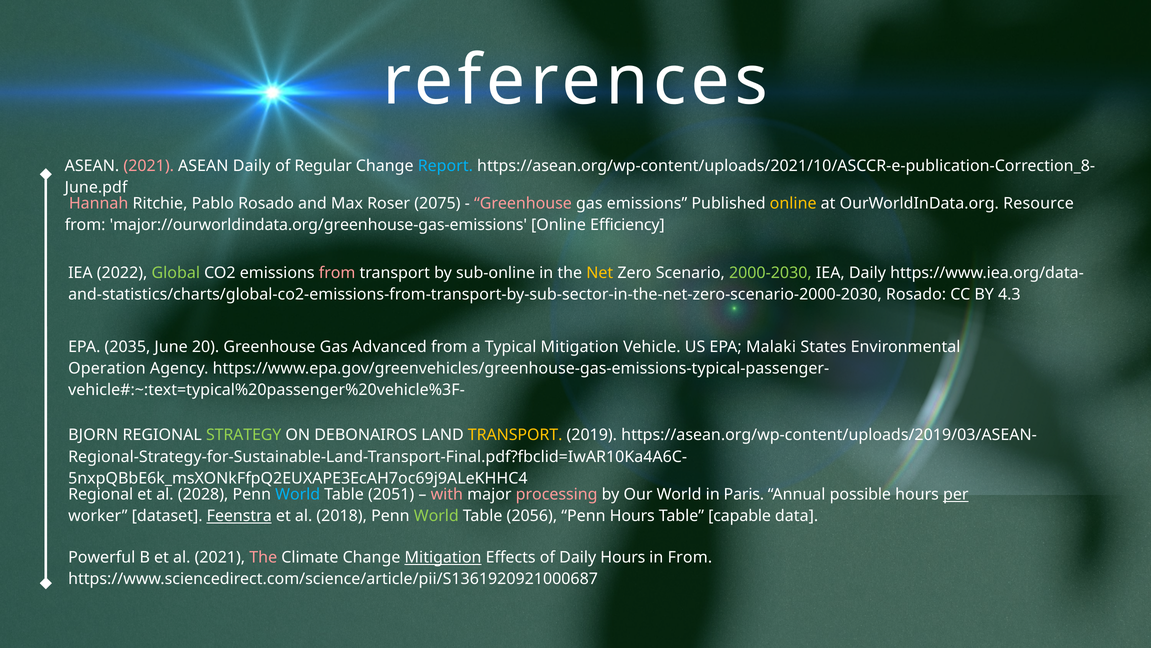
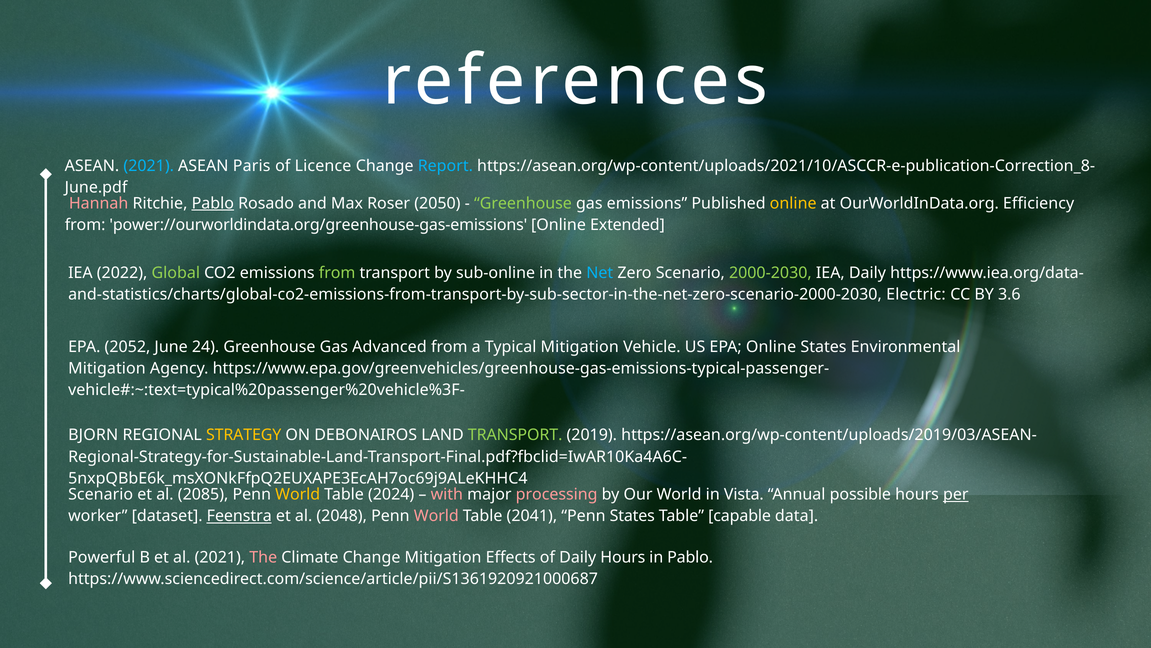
2021 colour: pink -> light blue (149, 166)
ASEAN Daily: Daily -> Paris (252, 166)
Regular: Regular -> Licence (323, 166)
Pablo underline: none -> present (213, 203)
2075: 2075 -> 2050 (437, 203)
Greenhouse colour: pink -> light green (523, 203)
Resource: Resource -> Efficiency (1039, 203)
major://ourworldindata.org/greenhouse-gas-emissions: major://ourworldindata.org/greenhouse-gas-emissions -> power://ourworldindata.org/greenhouse-gas-emissions (318, 225)
Efficiency: Efficiency -> Extended (627, 225)
from colour: pink -> light green (337, 273)
Net colour: yellow -> light blue (600, 273)
Rosado: Rosado -> Electric (916, 294)
4.3: 4.3 -> 3.6 (1009, 294)
2035: 2035 -> 2052 (127, 347)
20: 20 -> 24 (206, 347)
EPA Malaki: Malaki -> Online (771, 347)
Operation: Operation -> Mitigation (107, 368)
STRATEGY colour: light green -> yellow (244, 435)
TRANSPORT colour: yellow -> light green (515, 435)
Regional: Regional -> Scenario (101, 494)
2028: 2028 -> 2085 (203, 494)
World colour: light blue -> yellow (298, 494)
2051: 2051 -> 2024 (391, 494)
Paris: Paris -> Vista (744, 494)
2018: 2018 -> 2048 (342, 516)
World colour: light green -> pink (436, 516)
2056: 2056 -> 2041 (532, 516)
Penn Hours: Hours -> States (632, 516)
Mitigation underline: present -> none (443, 557)
in From: From -> Pablo (690, 557)
